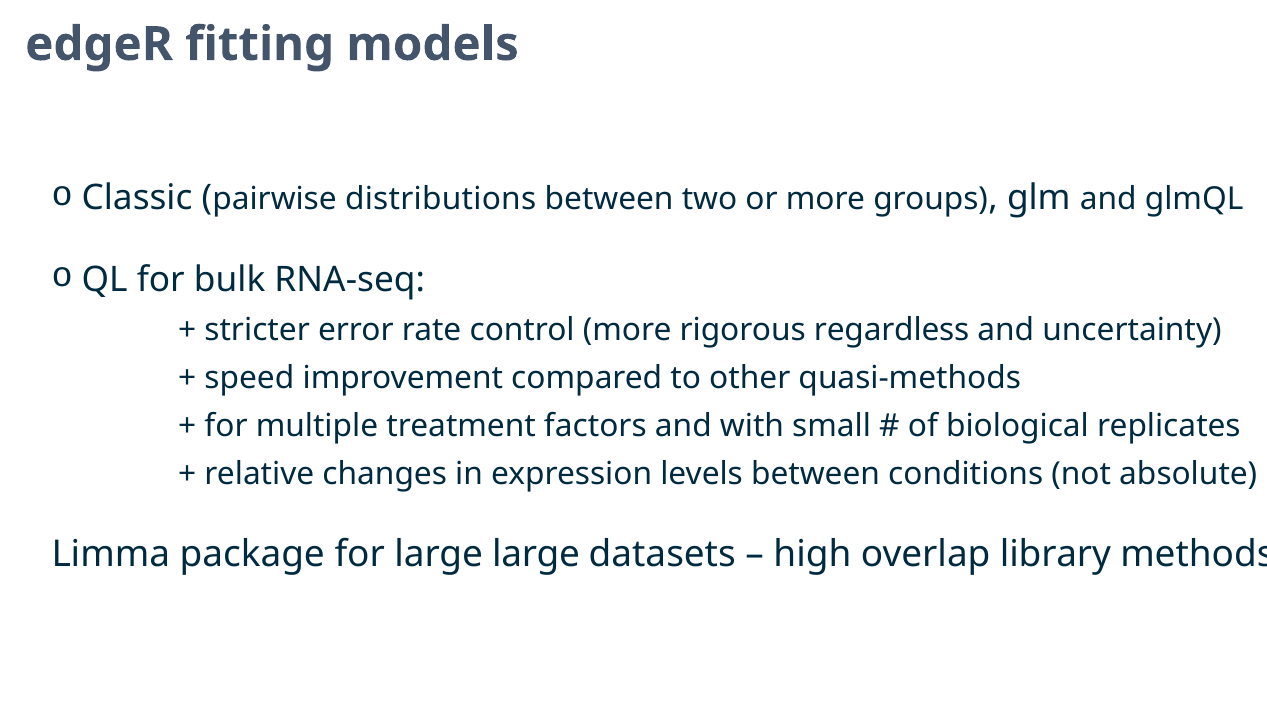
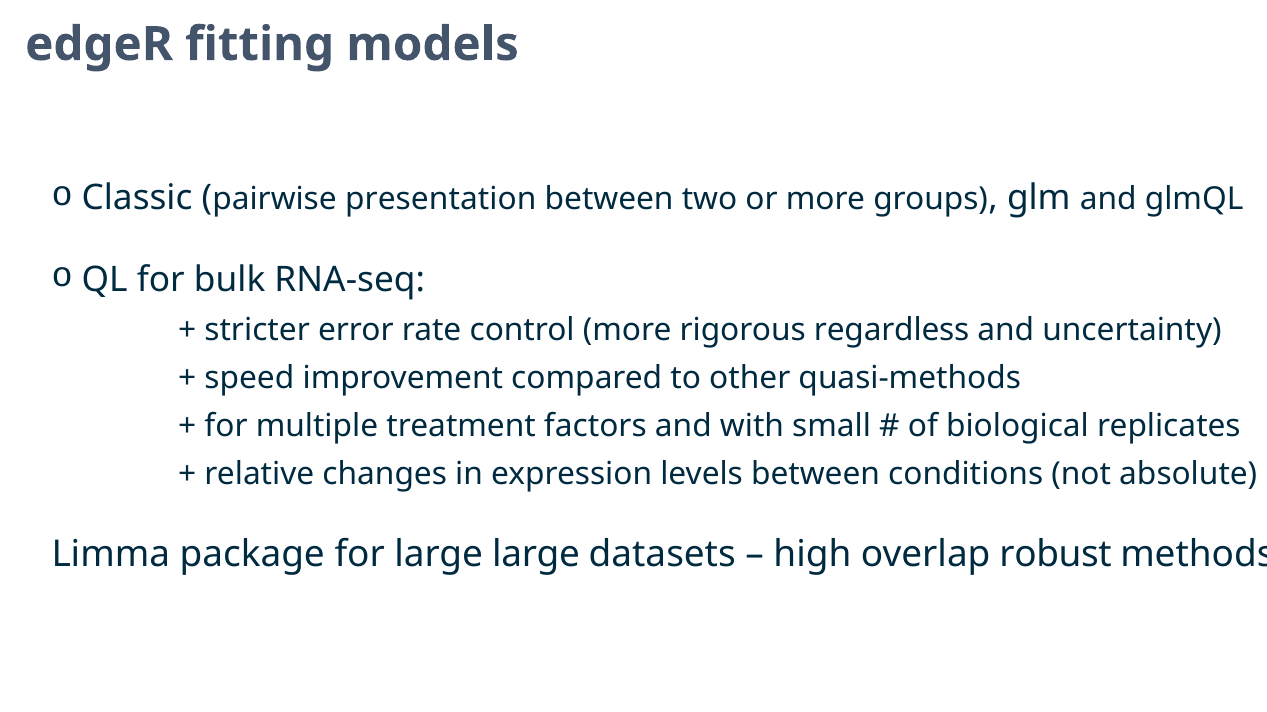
distributions: distributions -> presentation (441, 200)
library: library -> robust (1056, 555)
